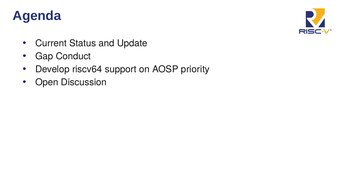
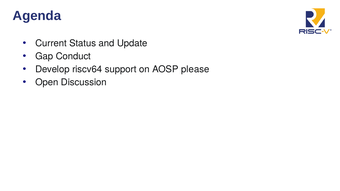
priority: priority -> please (195, 69)
